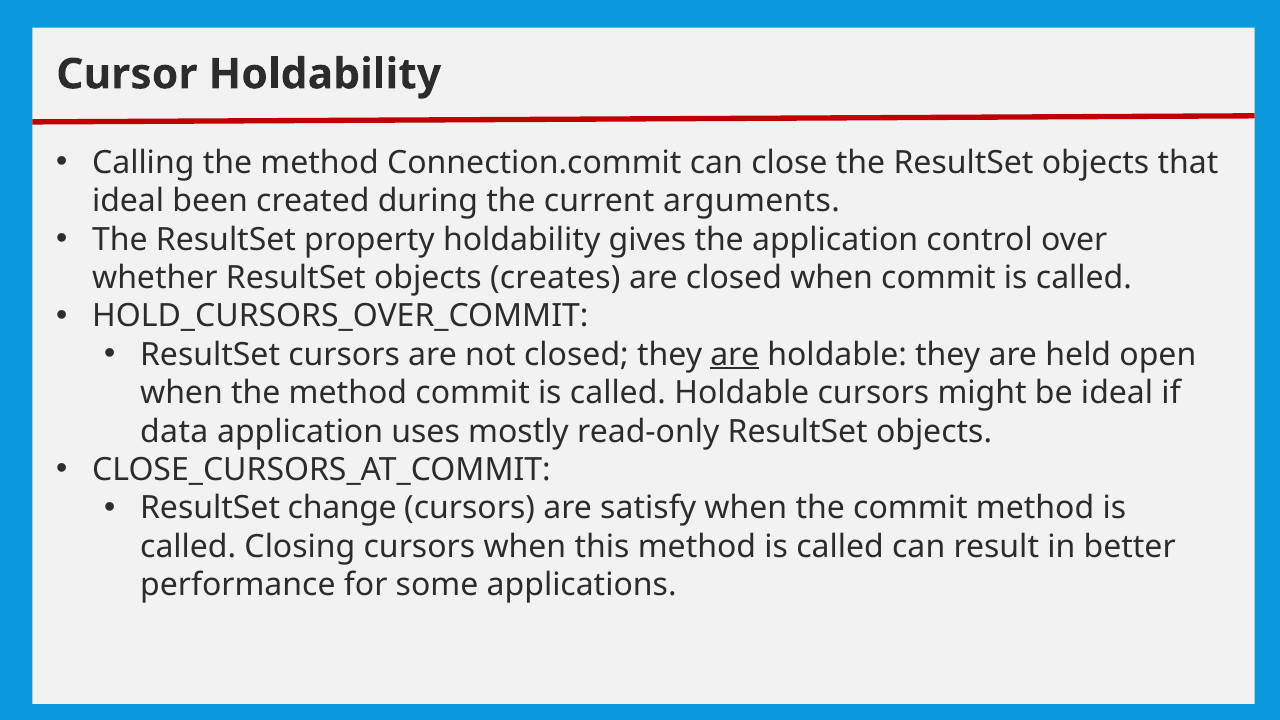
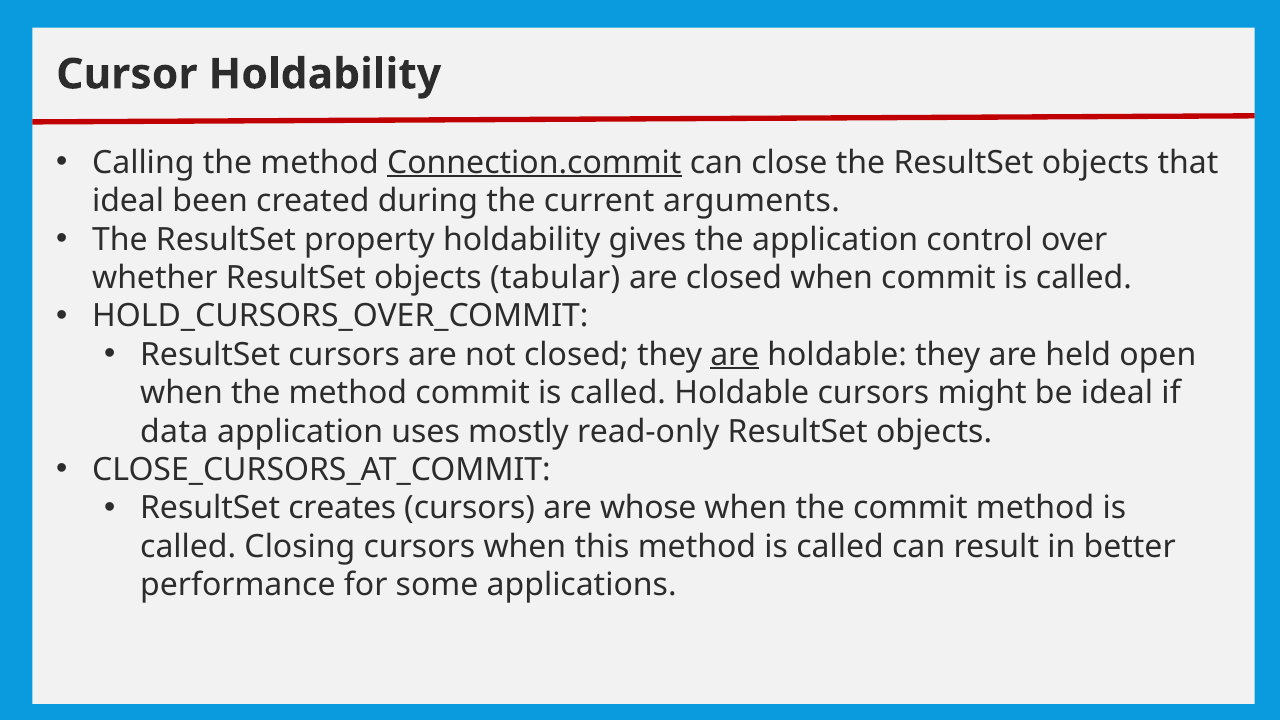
Connection.commit underline: none -> present (534, 163)
creates: creates -> tabular (555, 278)
change: change -> creates (342, 508)
satisfy: satisfy -> whose (648, 508)
